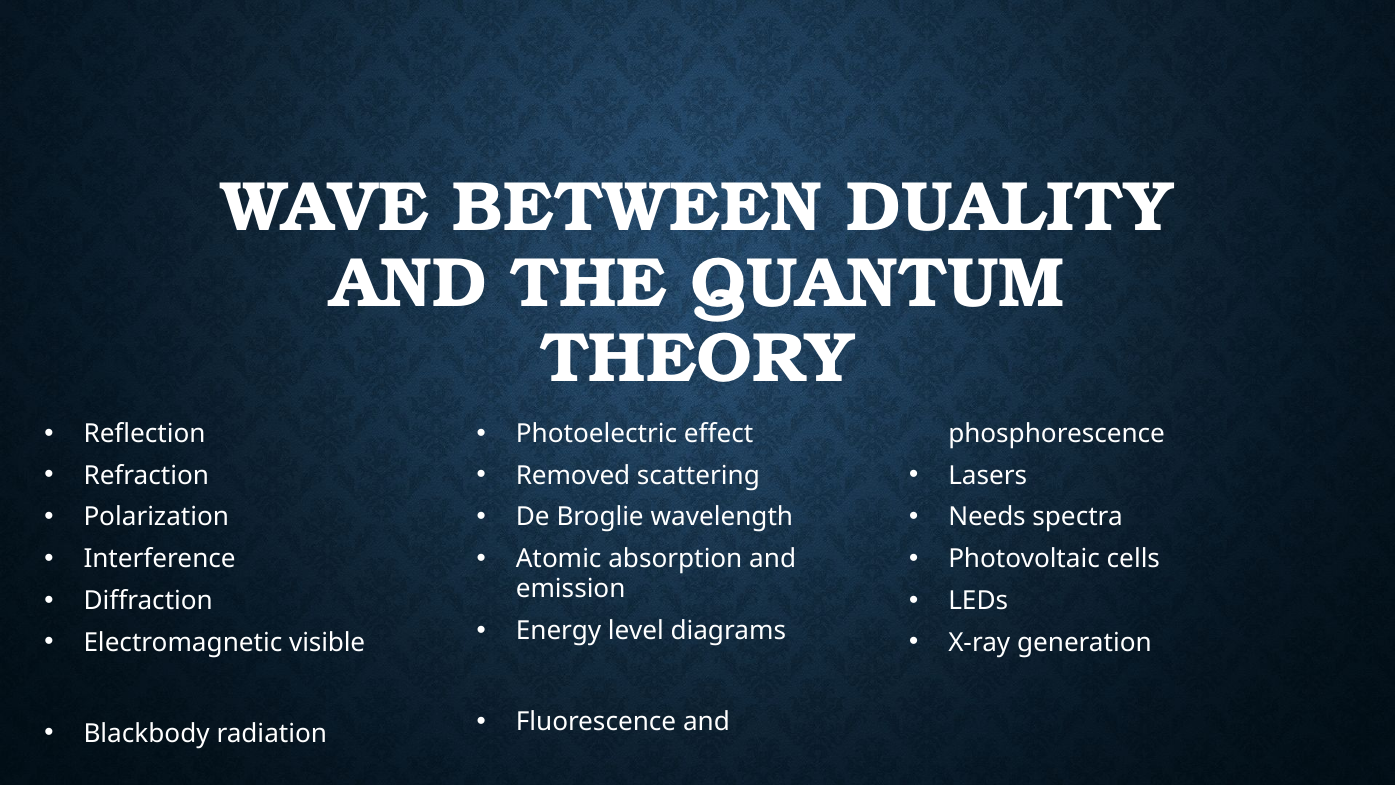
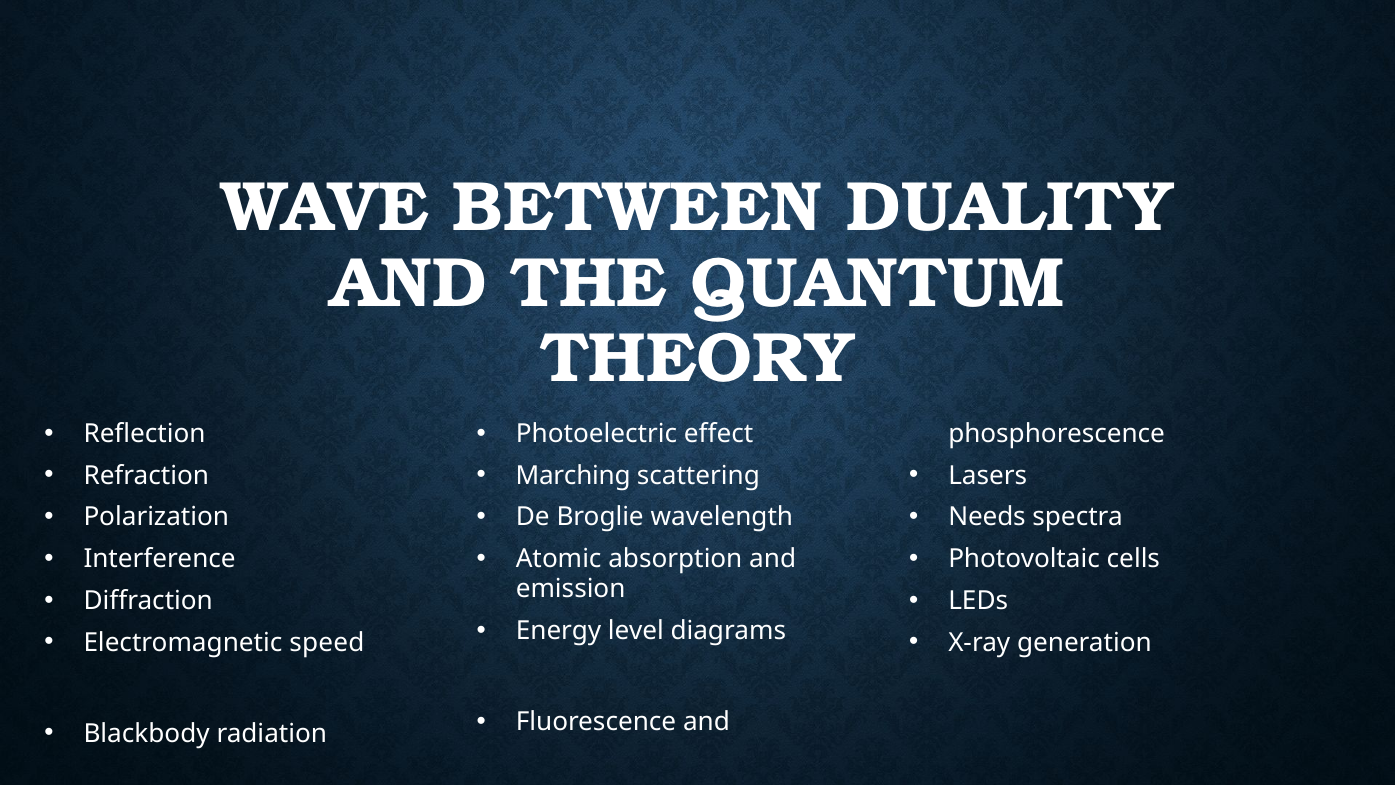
Removed: Removed -> Marching (573, 475)
visible: visible -> speed (327, 642)
